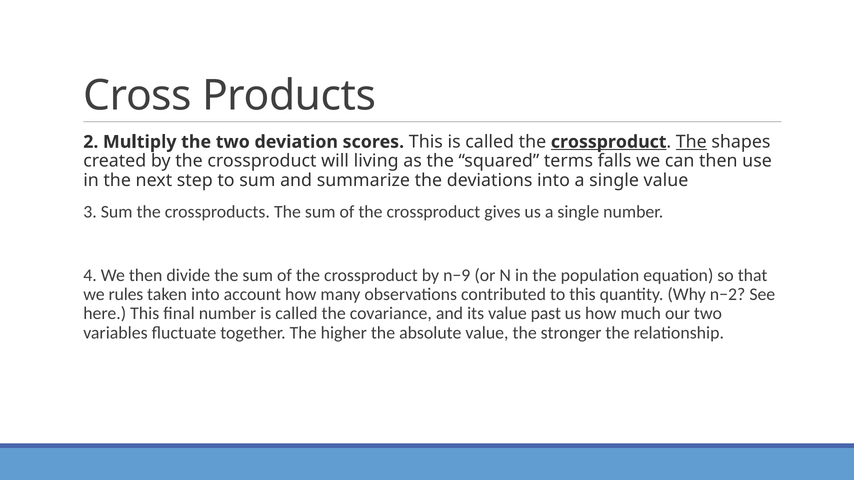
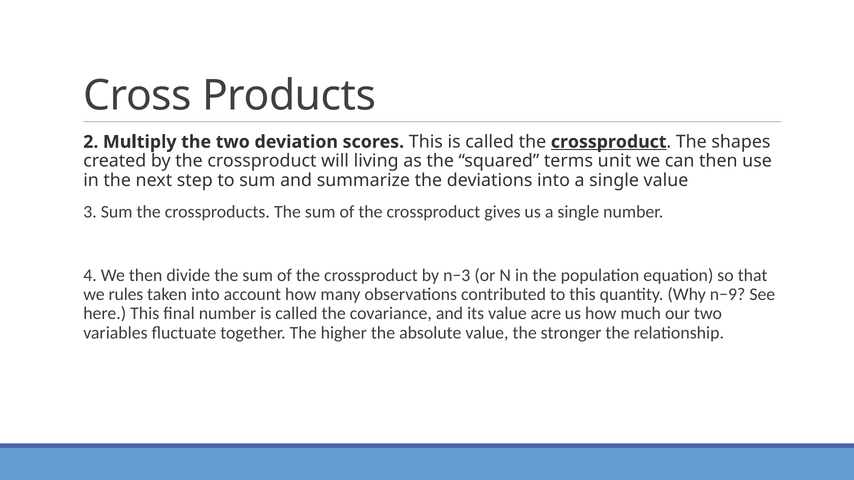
The underline: present -> none (691, 142)
falls: falls -> unit (614, 161)
n−9: n−9 -> n−3 (457, 275)
n−2: n−2 -> n−9 (728, 295)
past: past -> acre (546, 314)
